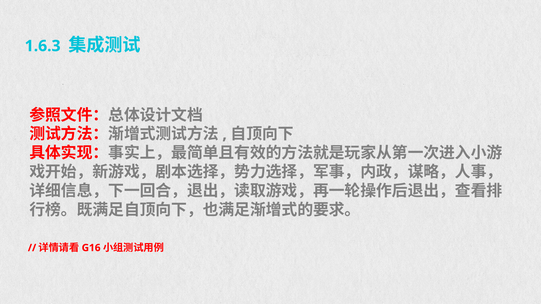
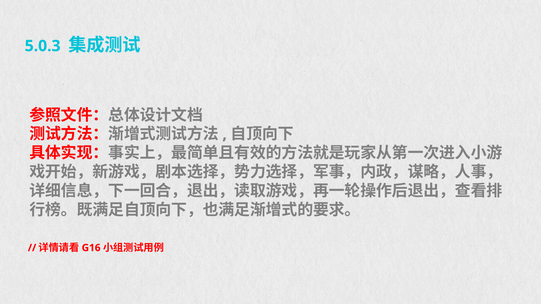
1.6.3: 1.6.3 -> 5.0.3 (43, 46)
